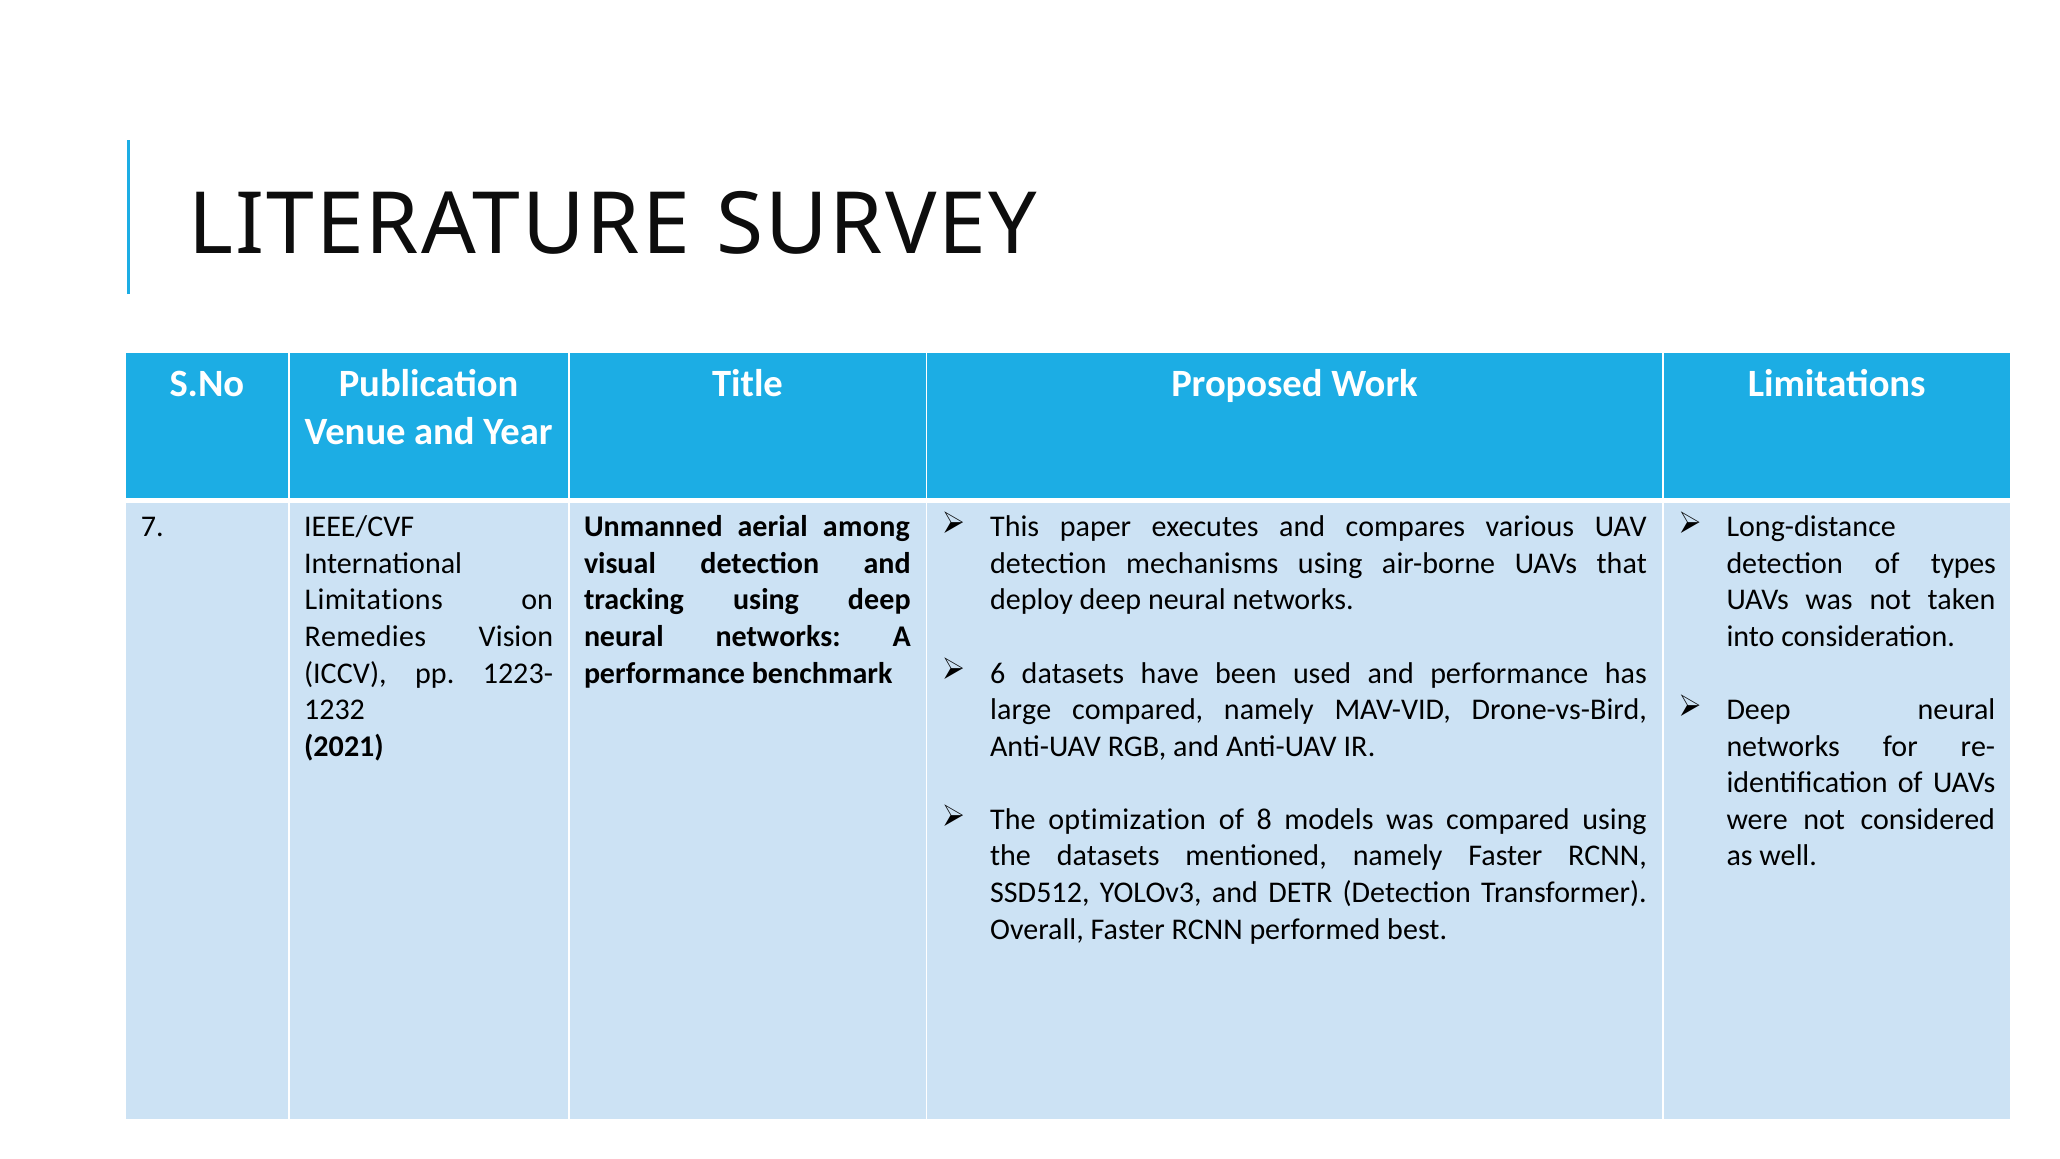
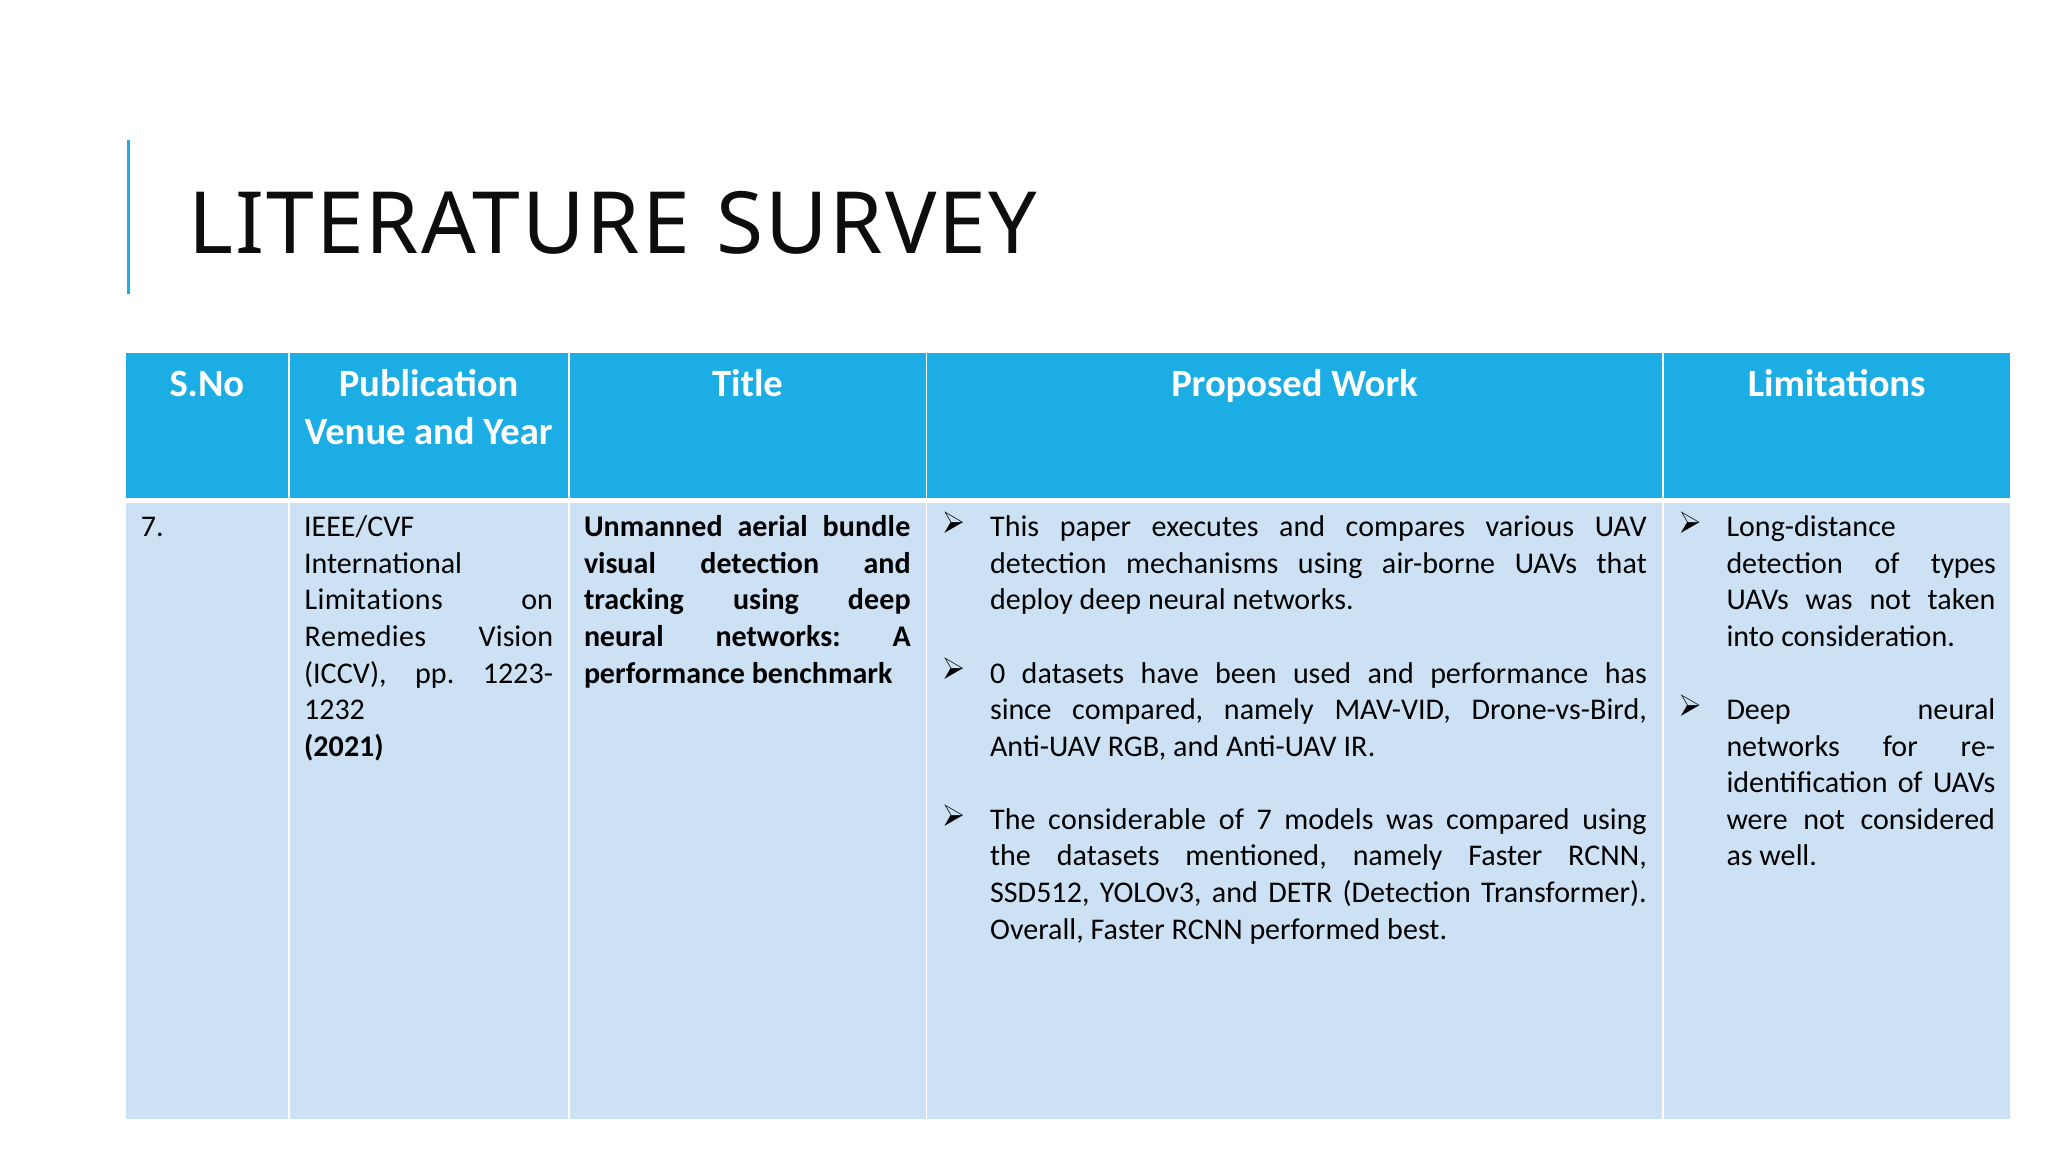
among: among -> bundle (867, 527)
6: 6 -> 0 (998, 673)
large: large -> since (1021, 710)
optimization: optimization -> considerable (1127, 819)
of 8: 8 -> 7 (1264, 819)
